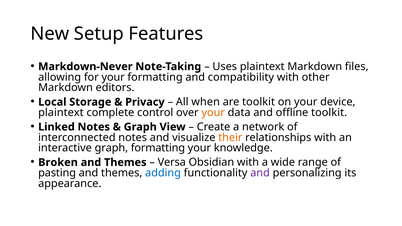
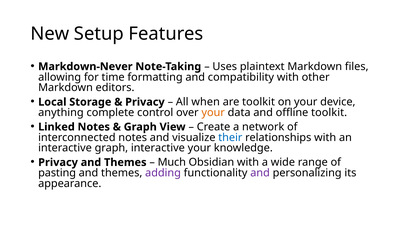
for your: your -> time (113, 77)
plaintext: plaintext -> anything (61, 113)
their colour: orange -> blue (230, 138)
graph formatting: formatting -> interactive (158, 148)
Broken: Broken -> Privacy (58, 162)
Versa: Versa -> Much (172, 162)
adding colour: blue -> purple (163, 173)
